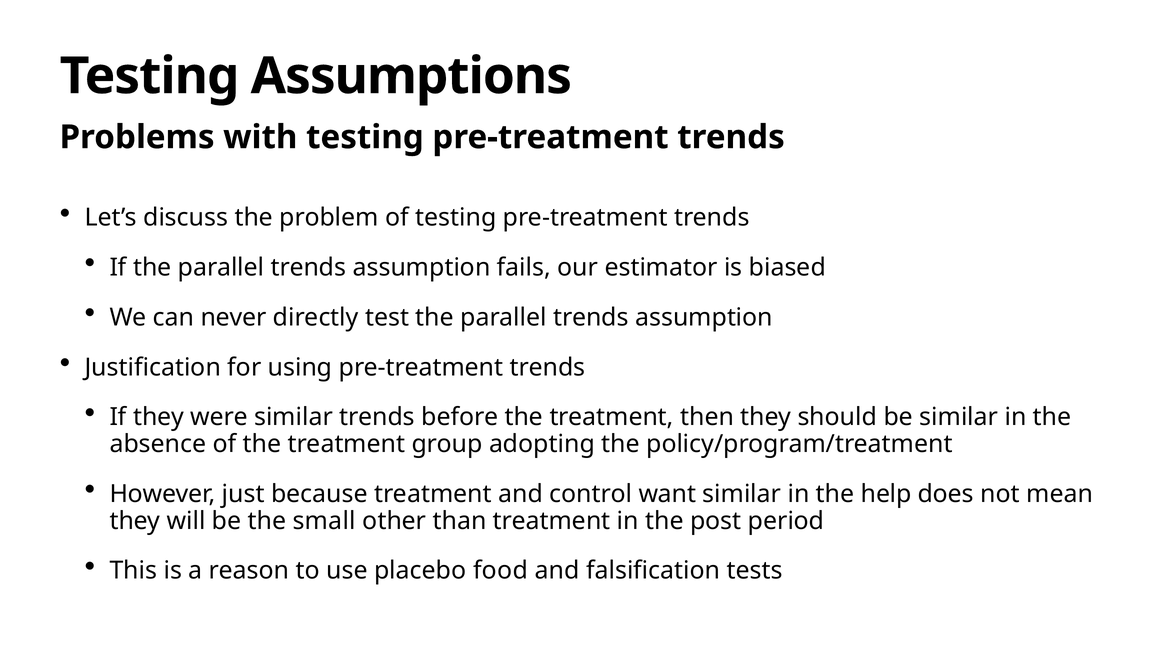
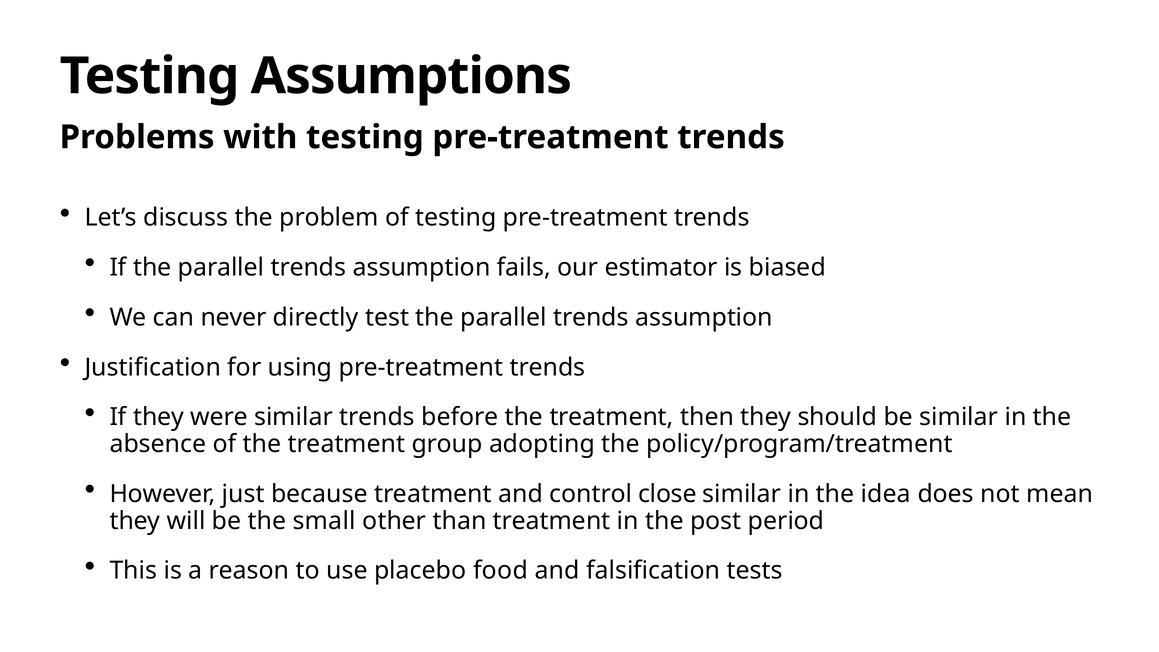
want: want -> close (667, 494)
help: help -> idea (886, 494)
